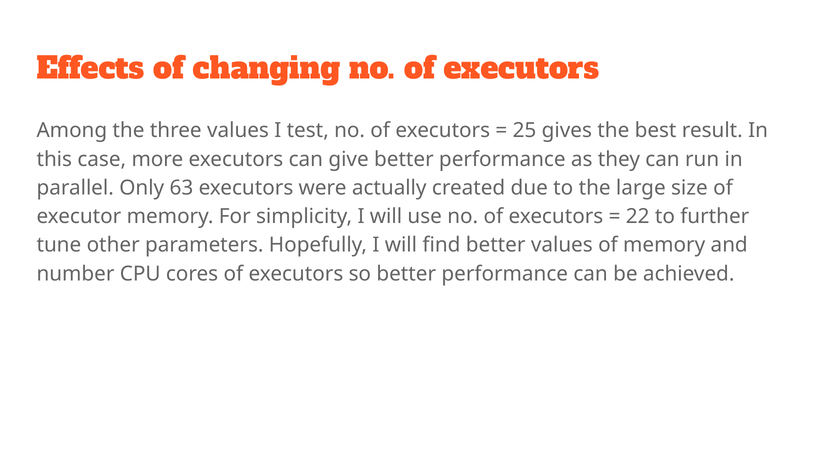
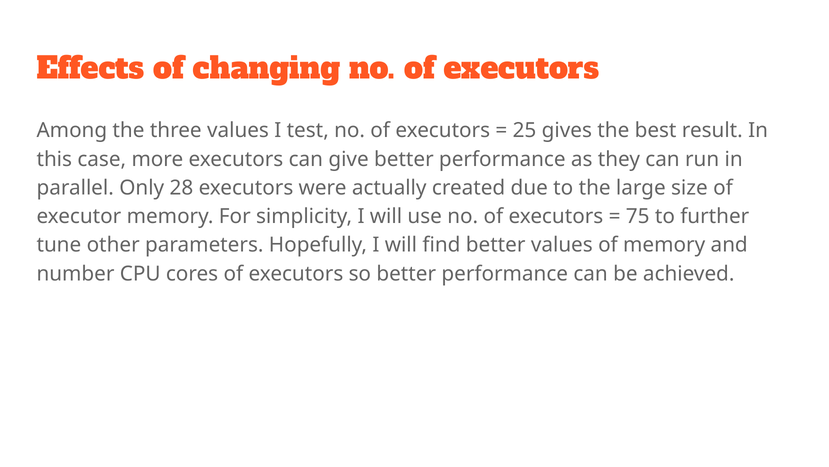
63: 63 -> 28 (181, 188)
22: 22 -> 75 (638, 216)
